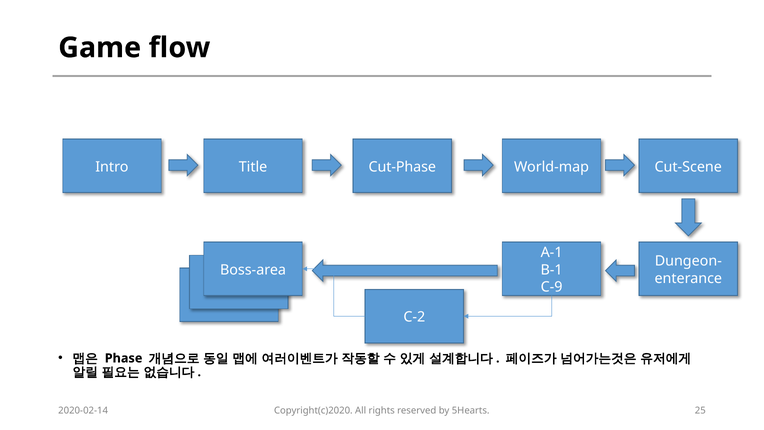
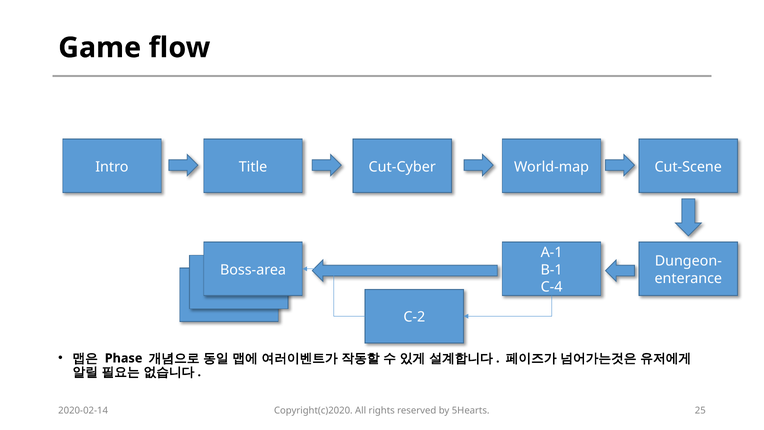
Cut-Phase: Cut-Phase -> Cut-Cyber (402, 167)
C-9: C-9 -> C-4 (552, 287)
